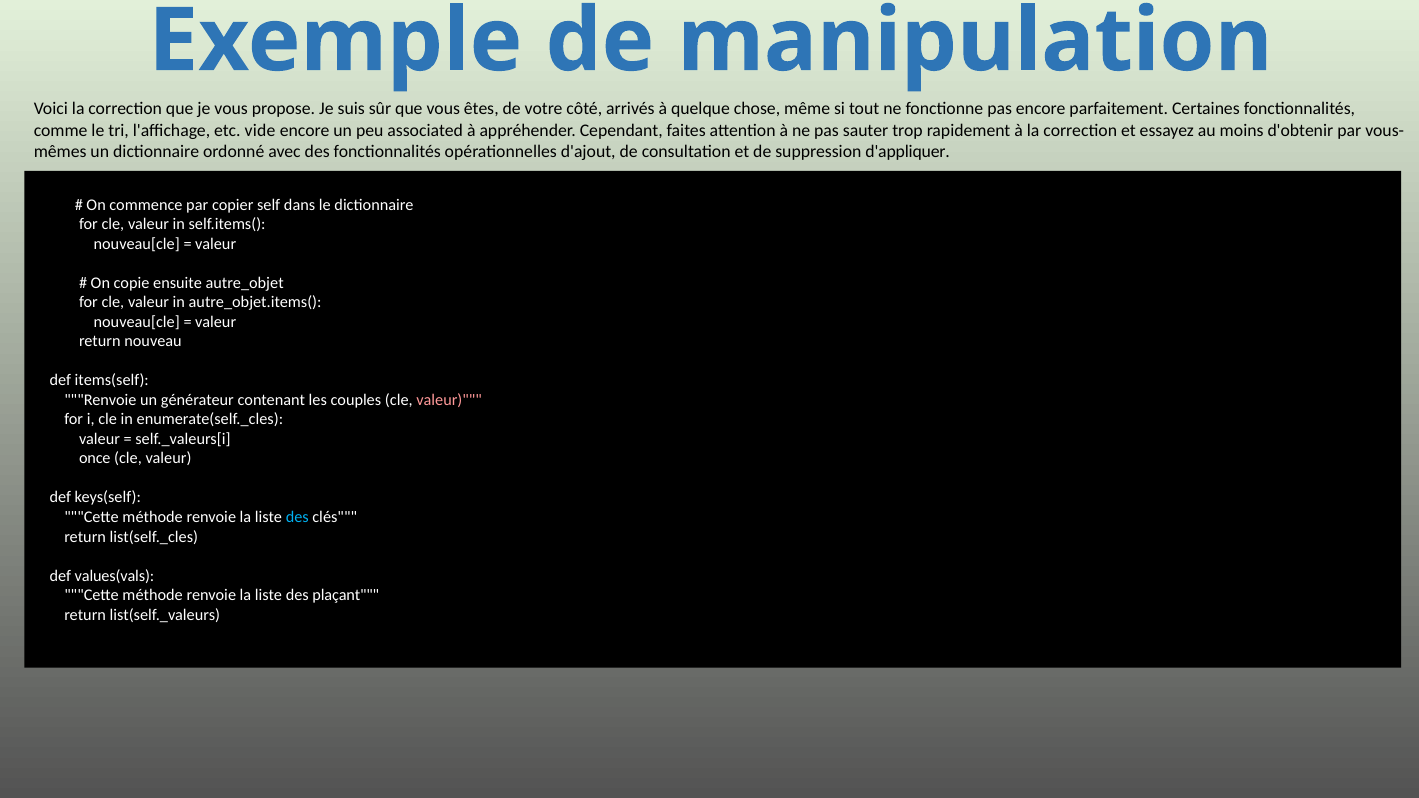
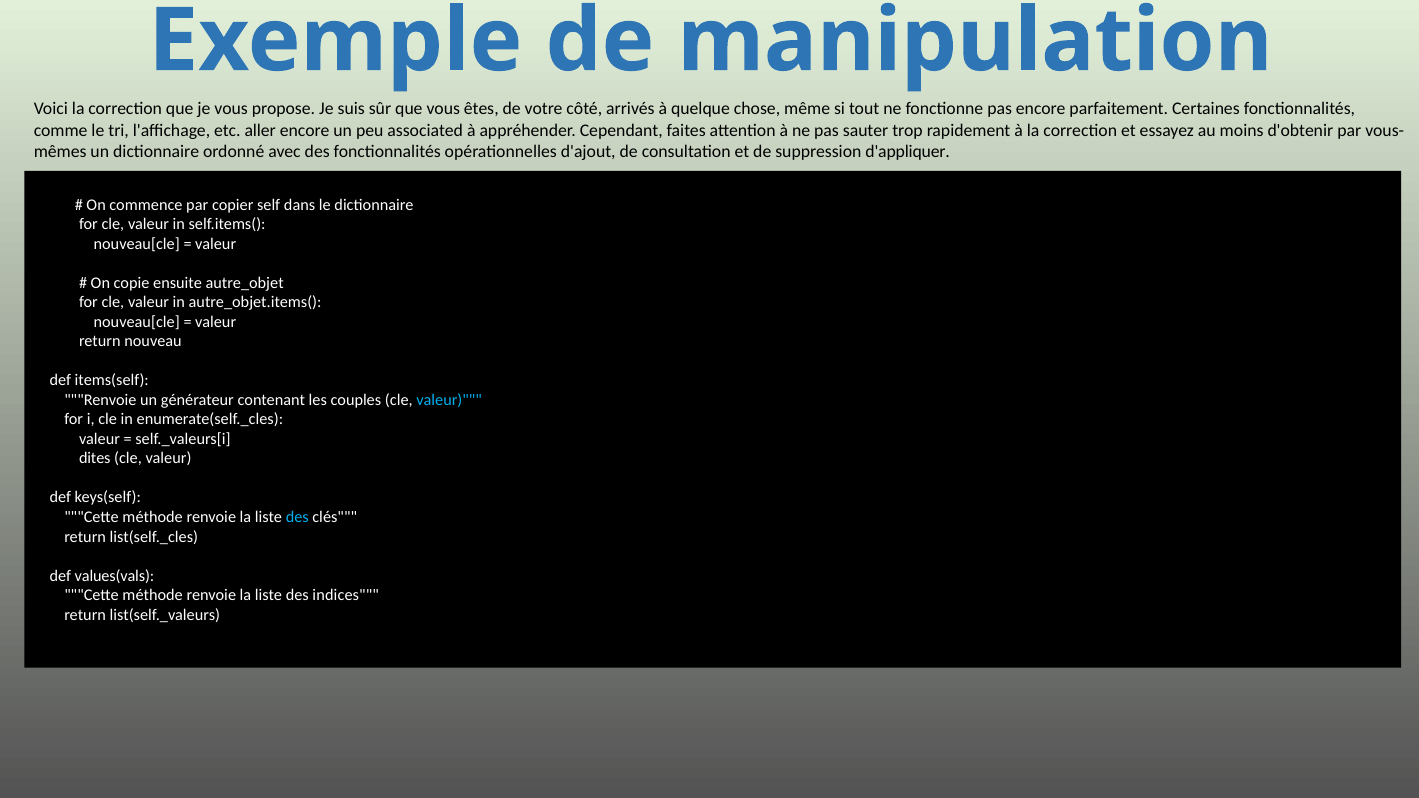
vide: vide -> aller (260, 130)
valeur colour: pink -> light blue (449, 400)
once: once -> dites (95, 459)
plaçant: plaçant -> indices (346, 595)
